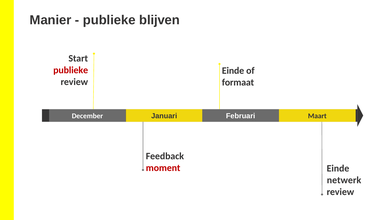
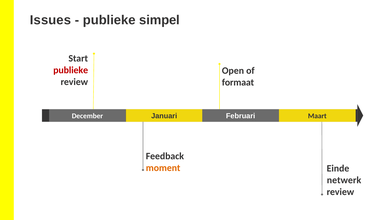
Manier: Manier -> Issues (50, 20)
blijven: blijven -> simpel (160, 20)
Einde: Einde -> Open (233, 70)
moment colour: red -> orange (163, 167)
